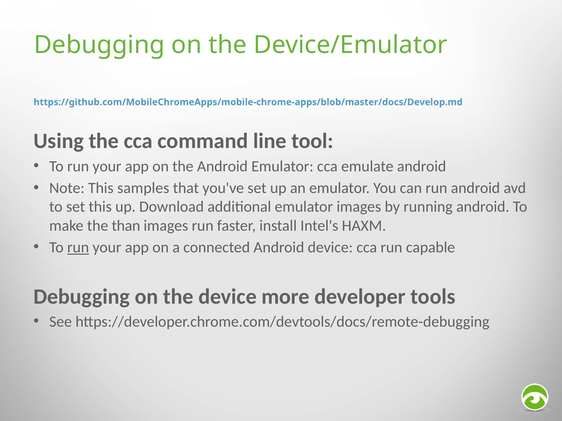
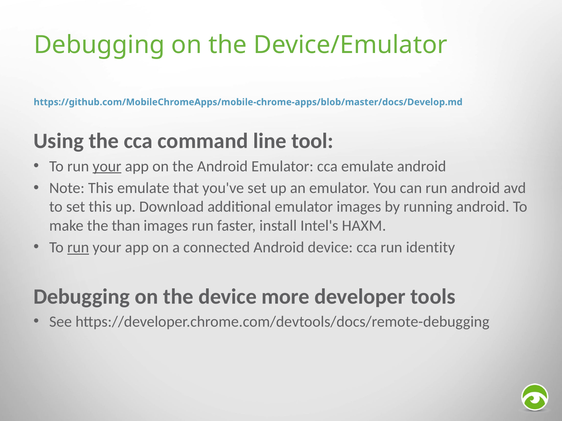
your underline: none -> present (107, 166)
This samples: samples -> emulate (143, 188)
capable: capable -> identity (430, 248)
